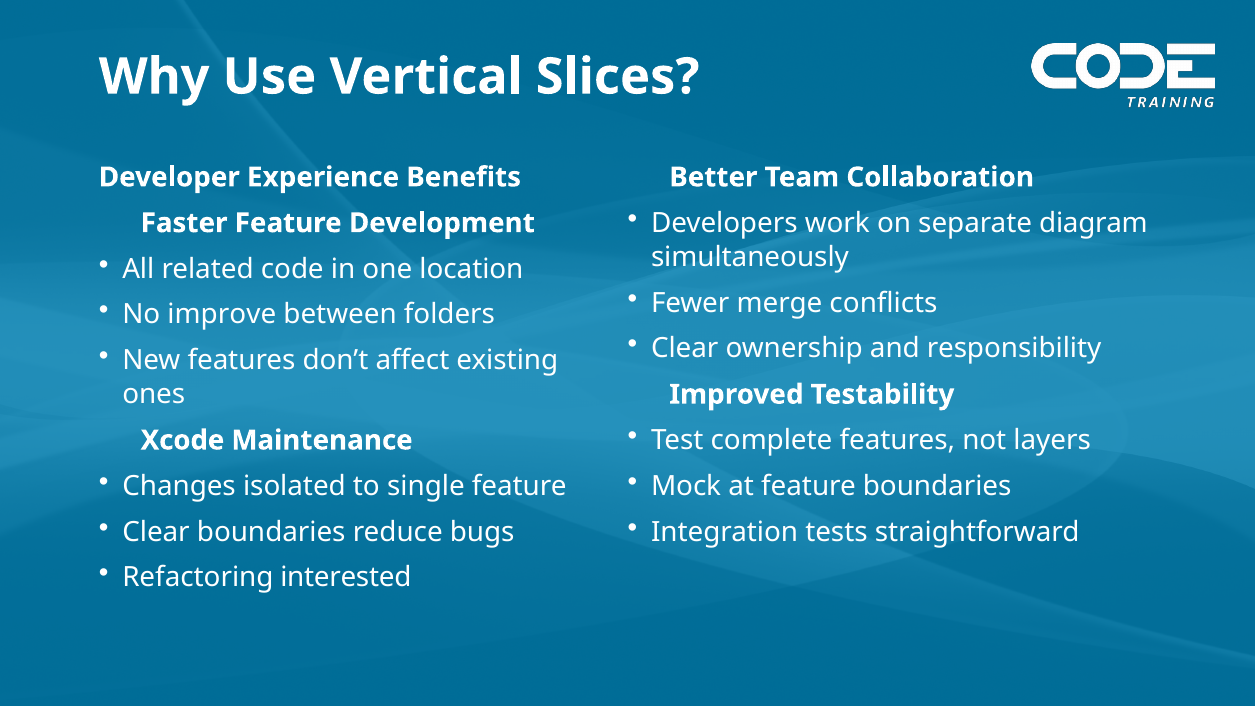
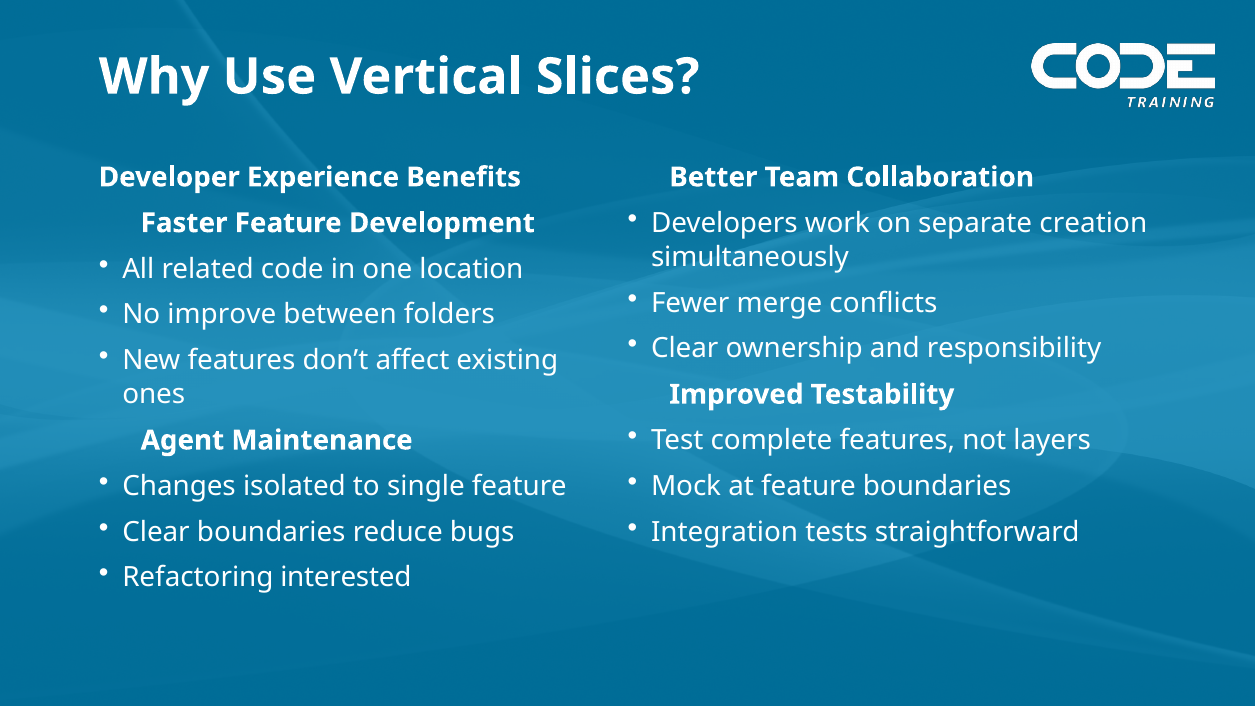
diagram: diagram -> creation (1093, 223)
Xcode: Xcode -> Agent (182, 440)
